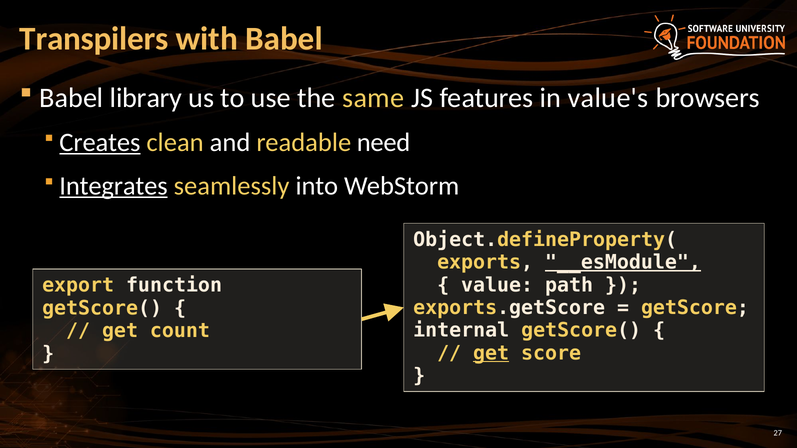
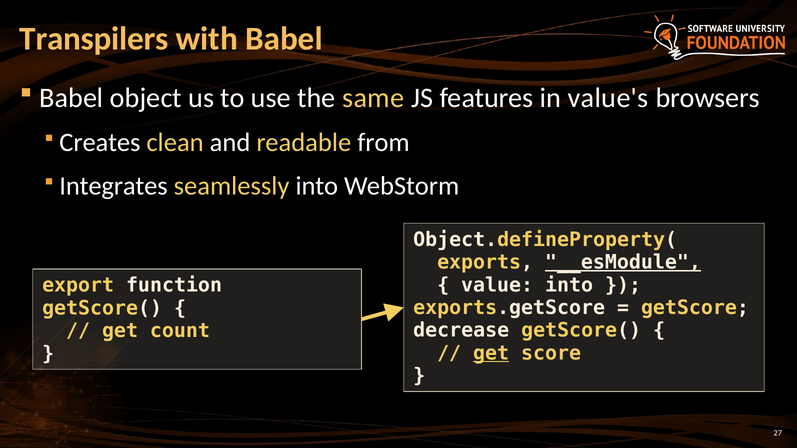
library: library -> object (146, 98)
Creates underline: present -> none (100, 143)
need: need -> from (383, 143)
Integrates underline: present -> none (114, 186)
value path: path -> into (569, 285)
internal: internal -> decrease (461, 331)
